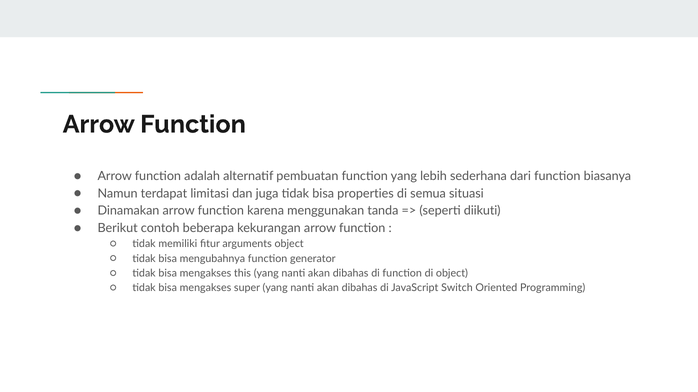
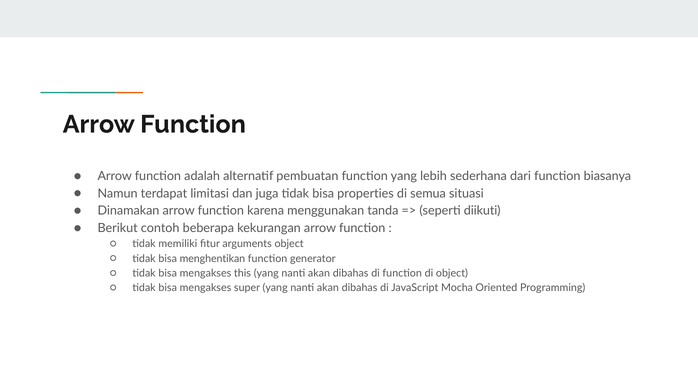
mengubahnya: mengubahnya -> menghentikan (212, 259)
Switch: Switch -> Mocha (457, 288)
